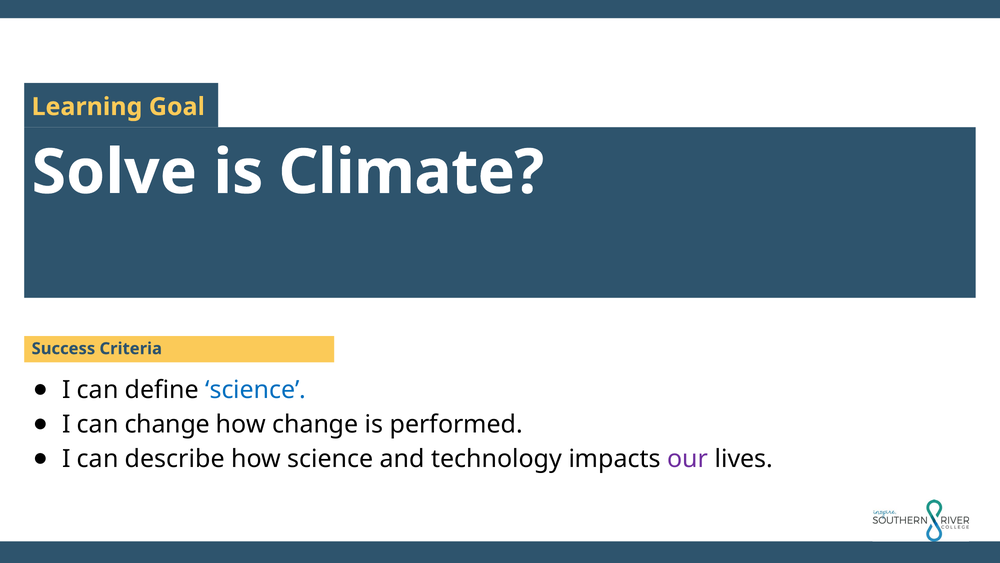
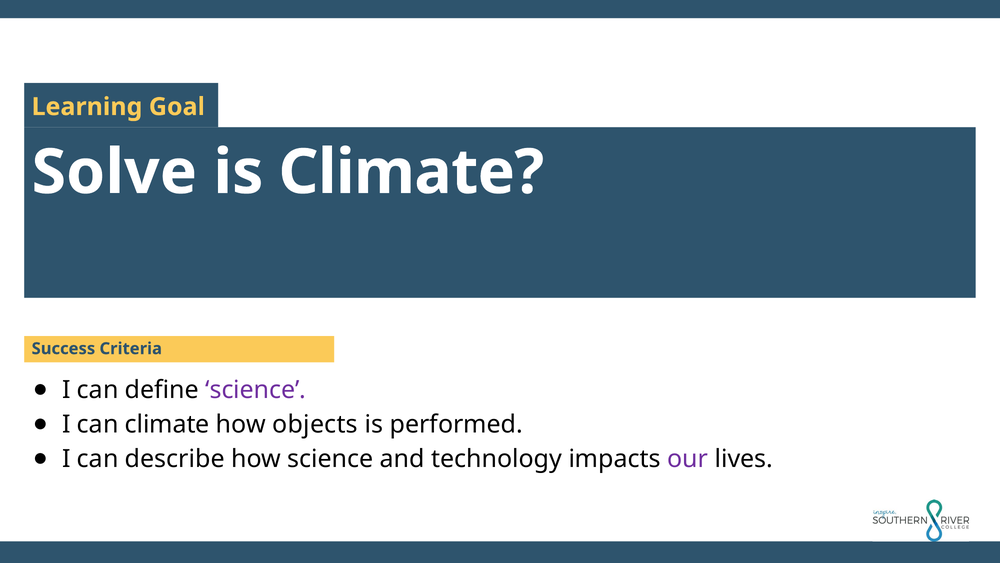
science colour: blue -> purple (256, 390)
can change: change -> climate (167, 424)
how change: change -> objects (315, 424)
